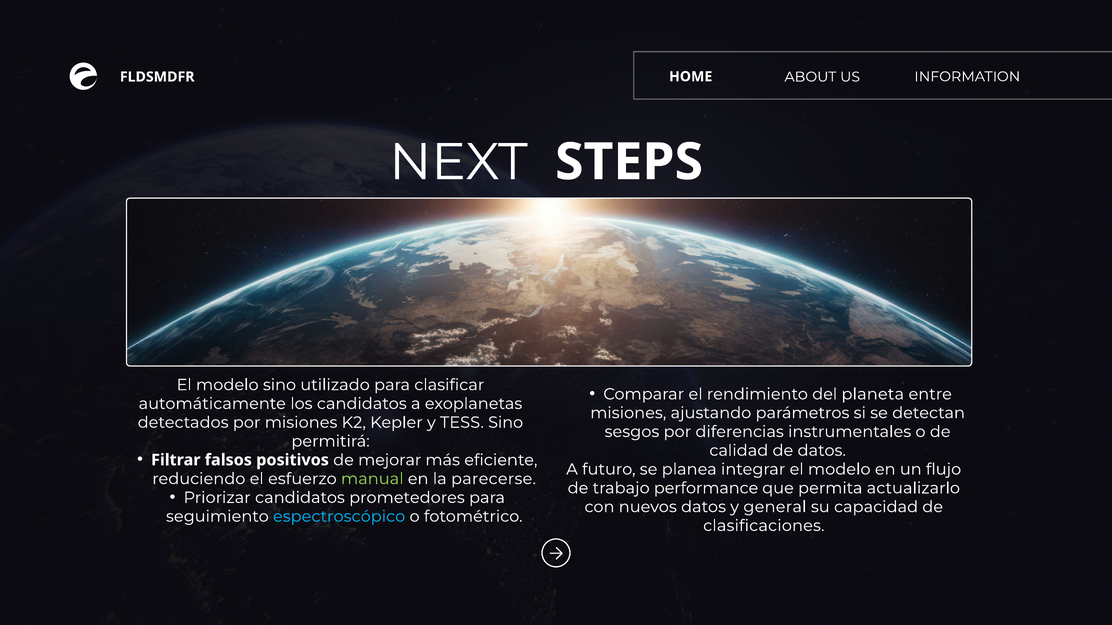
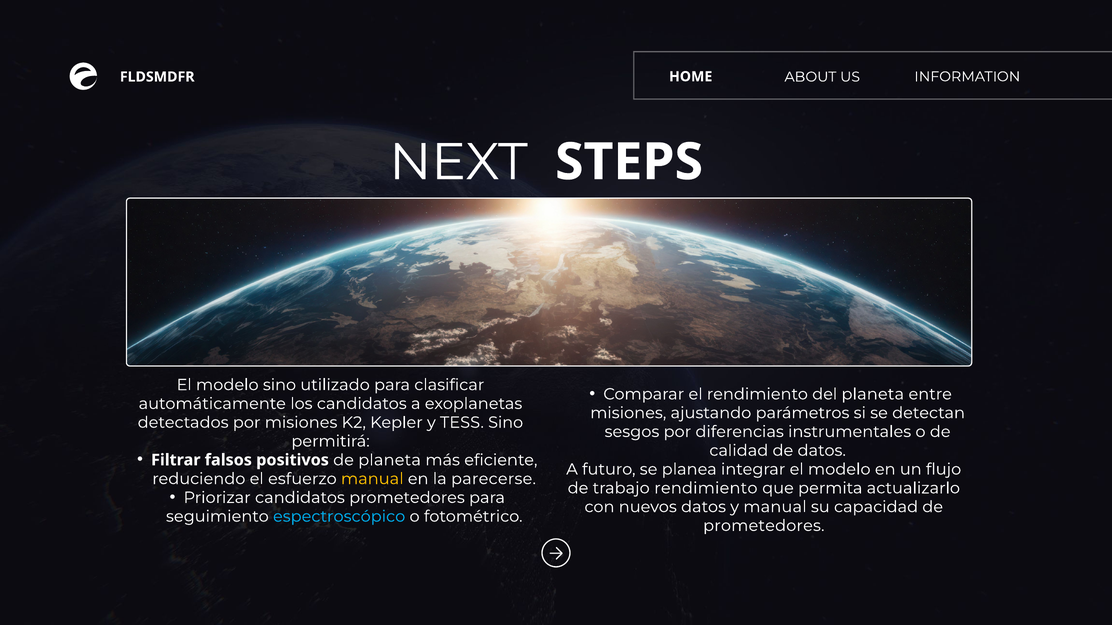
de mejorar: mejorar -> planeta (390, 460)
manual colour: light green -> yellow (372, 479)
trabajo performance: performance -> rendimiento (706, 488)
y general: general -> manual (775, 507)
clasificaciones: clasificaciones -> prometedores (764, 526)
